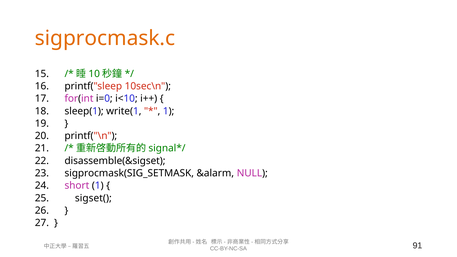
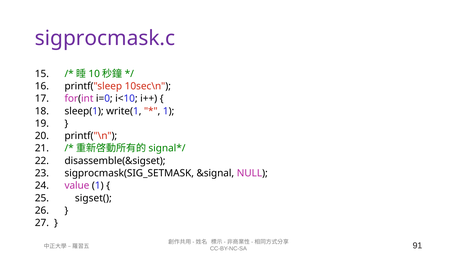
sigprocmask.c colour: orange -> purple (105, 38)
&alarm: &alarm -> &signal (215, 173)
short: short -> value (77, 186)
